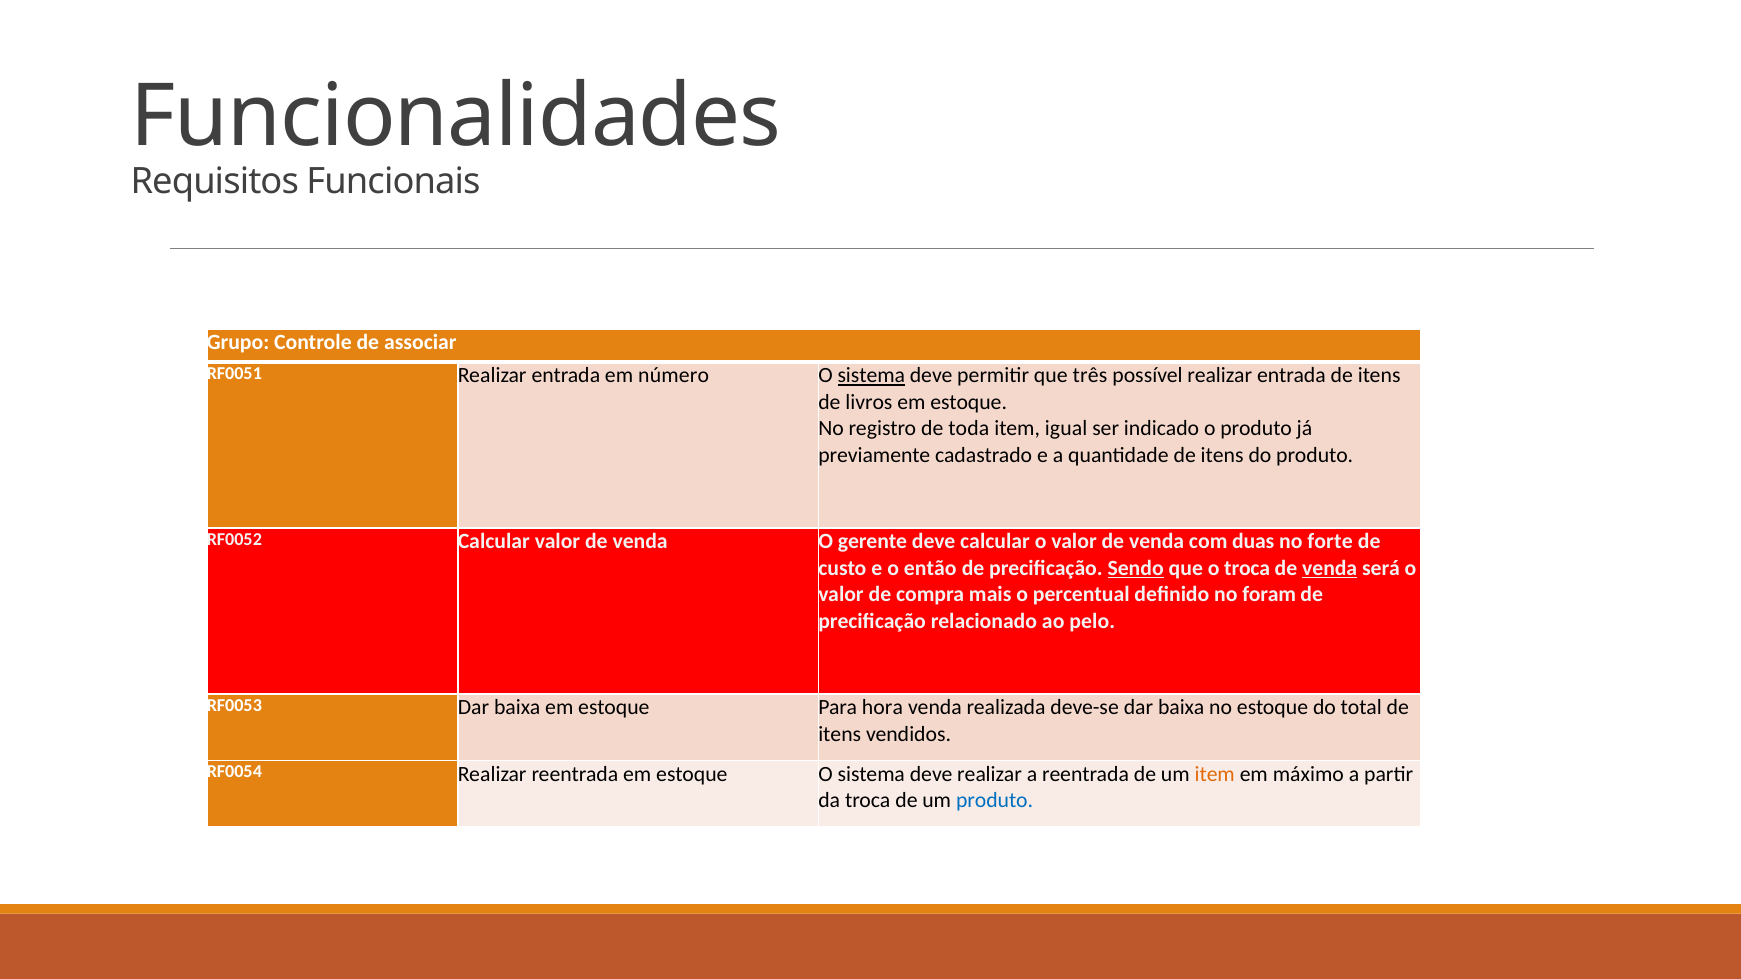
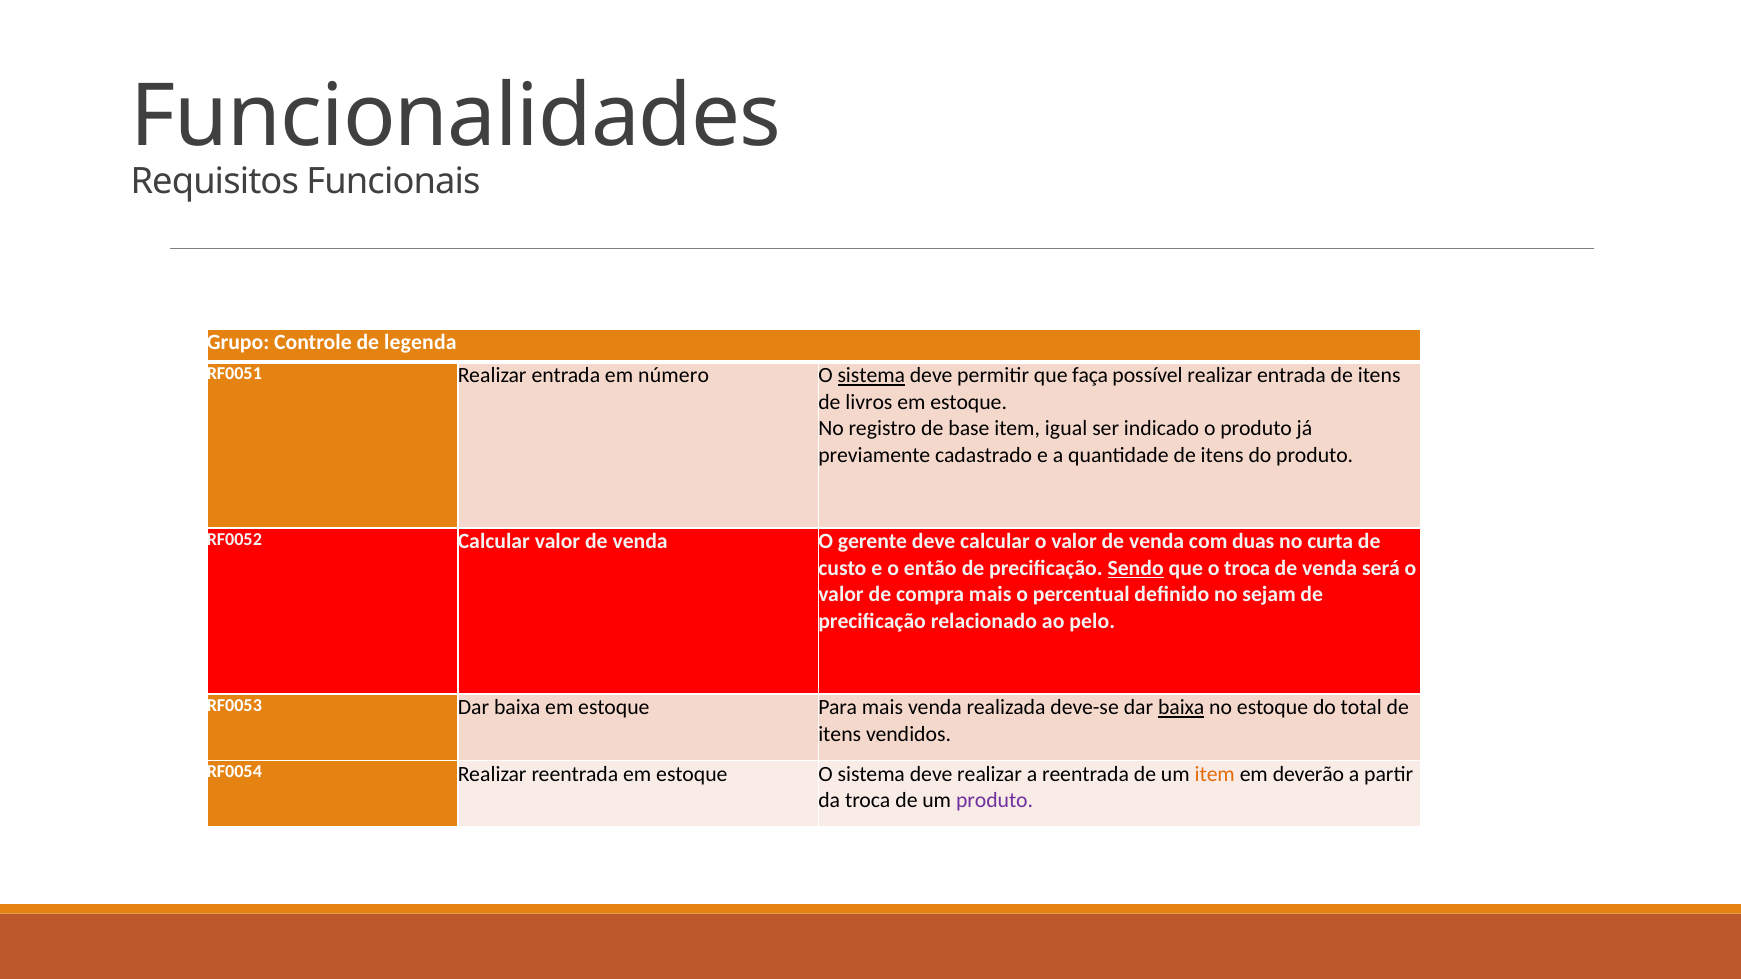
associar: associar -> legenda (420, 342)
três: três -> faça (1090, 376)
toda: toda -> base (969, 429)
forte: forte -> curta (1330, 542)
venda underline: present -> none (1330, 568)
foram: foram -> sejam (1269, 595)
Para hora: hora -> mais (883, 708)
baixa underline: none -> present (1181, 708)
máximo: máximo -> deverão (1308, 774)
produto colour: blue -> purple (995, 801)
